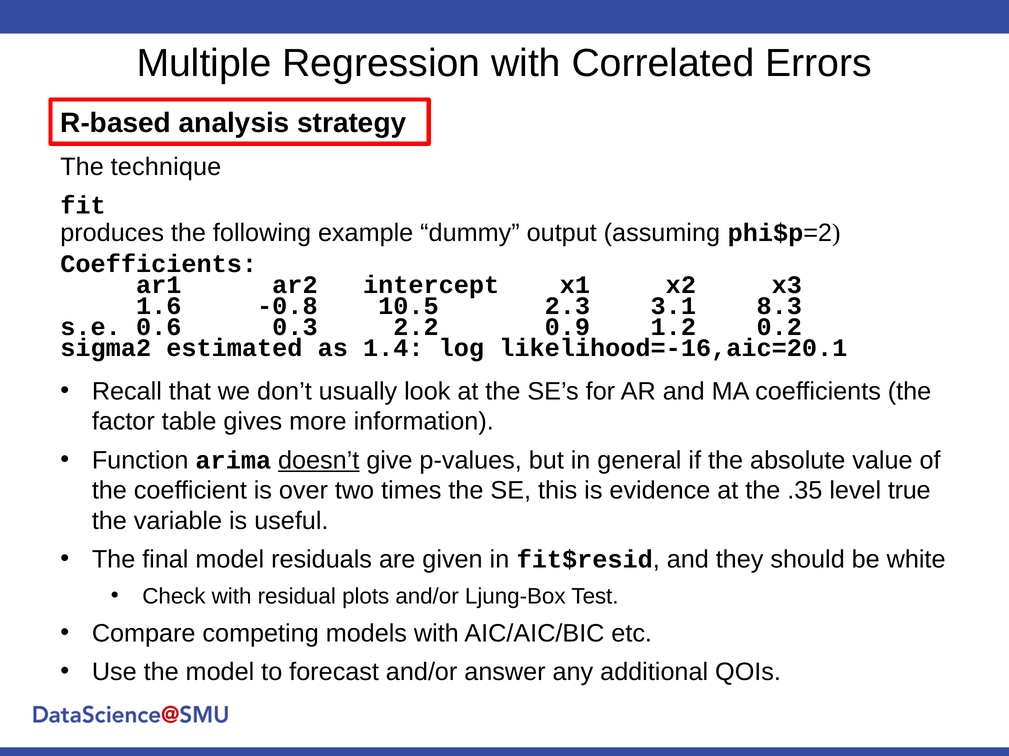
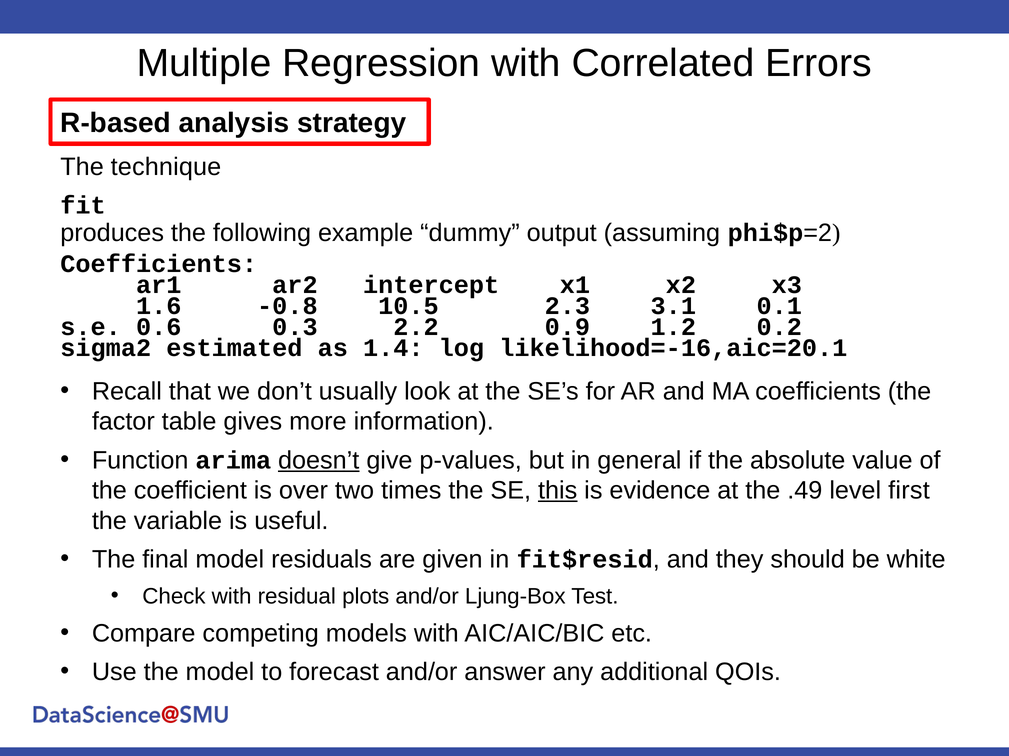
8.3: 8.3 -> 0.1 (779, 306)
this underline: none -> present (558, 491)
.35: .35 -> .49 (805, 491)
true: true -> first (909, 491)
